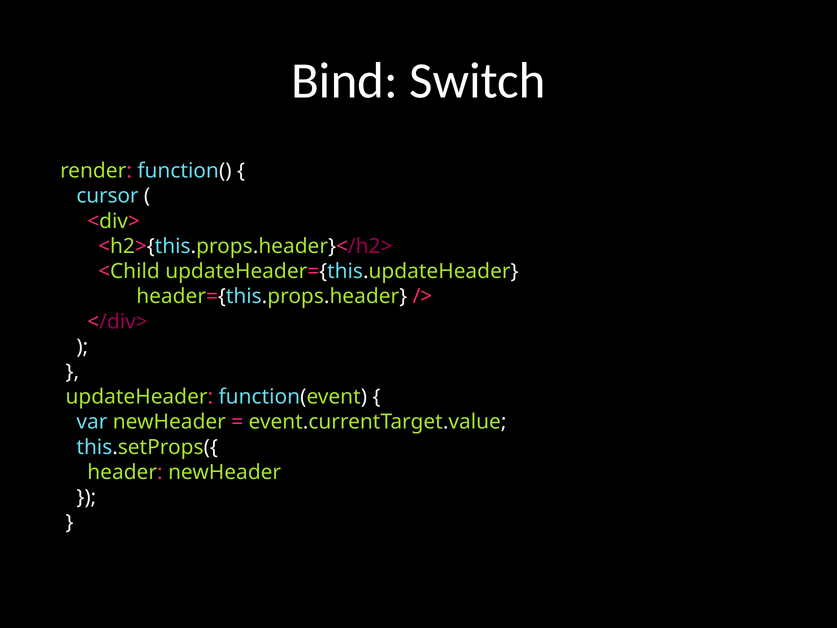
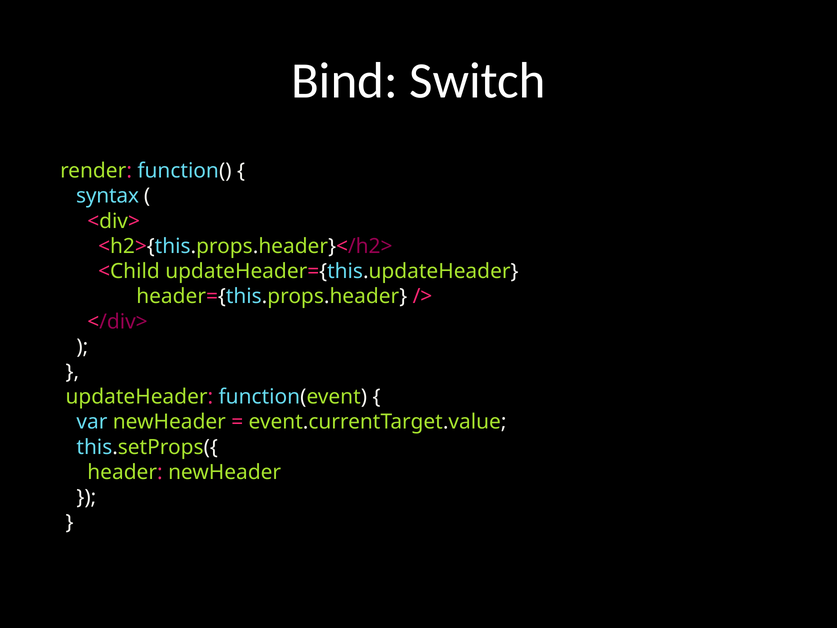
cursor: cursor -> syntax (108, 196)
